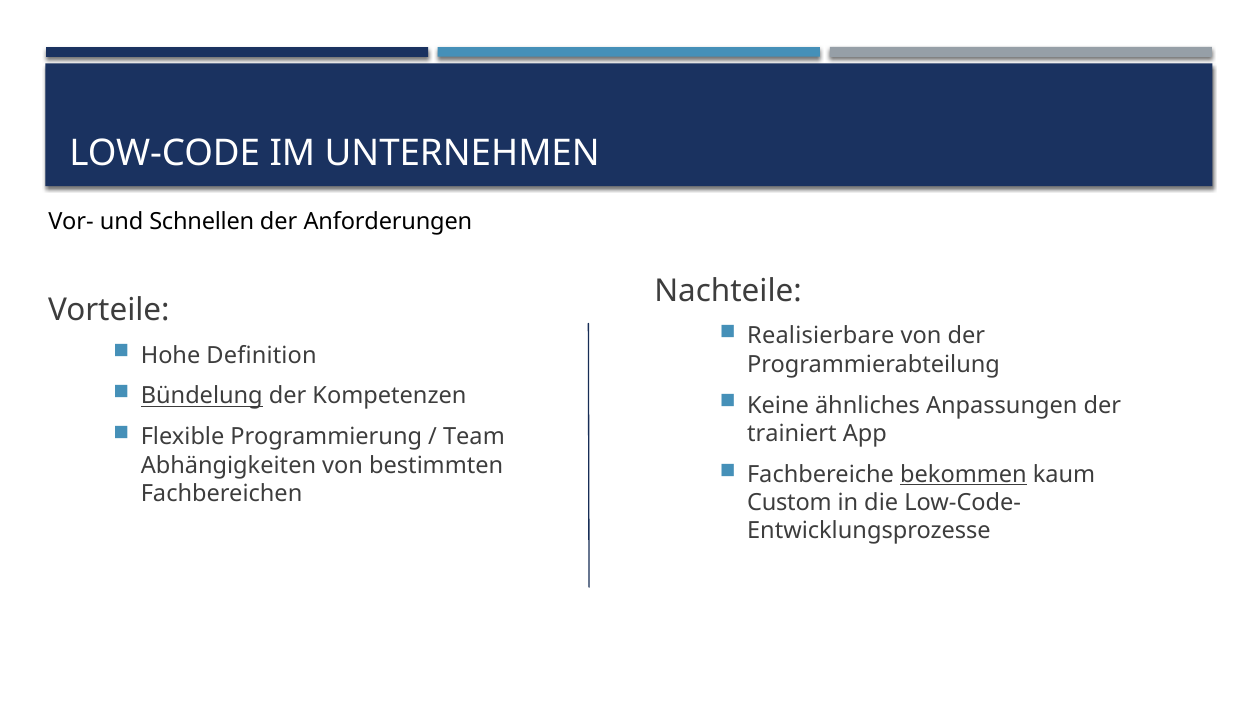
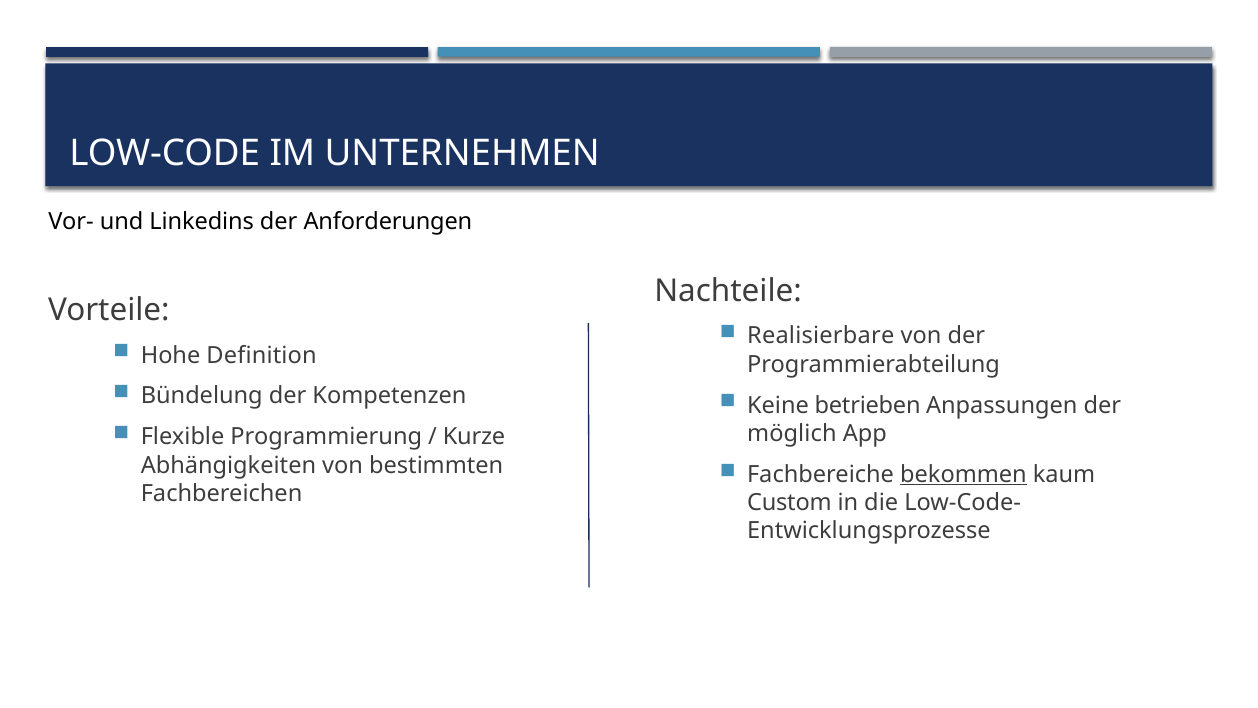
Schnellen: Schnellen -> Linkedins (202, 222)
Bündelung underline: present -> none (202, 396)
ähnliches: ähnliches -> betrieben (868, 405)
Team: Team -> Kurze (474, 437)
trainiert: trainiert -> möglich (792, 433)
